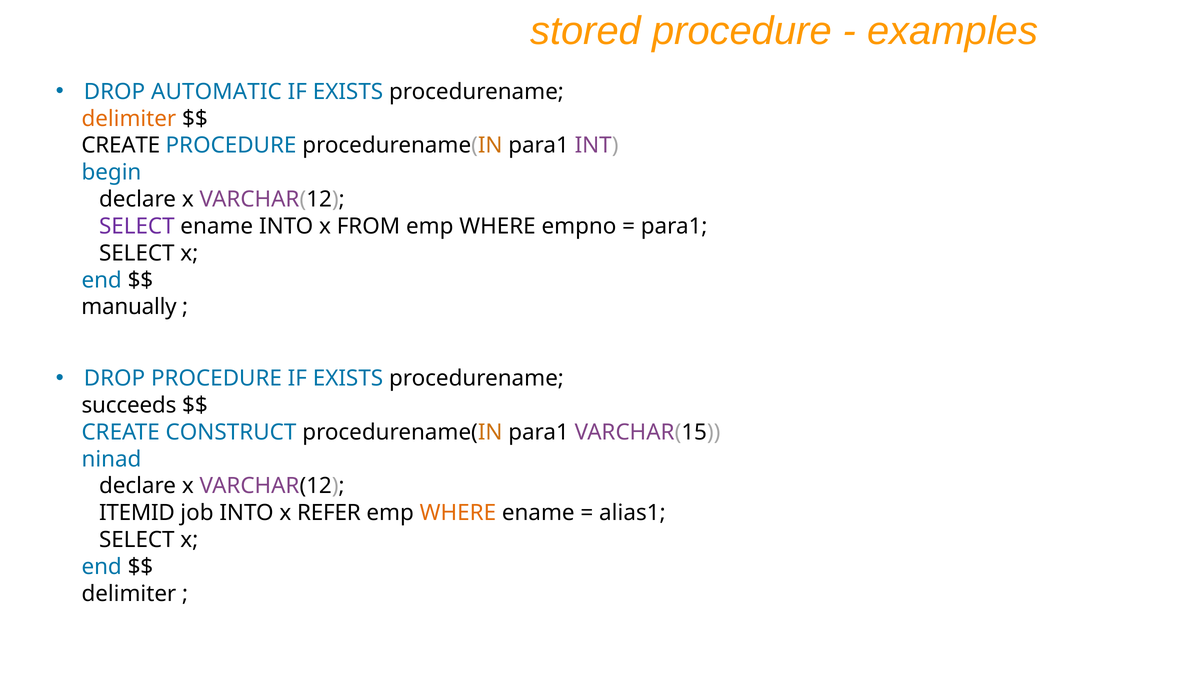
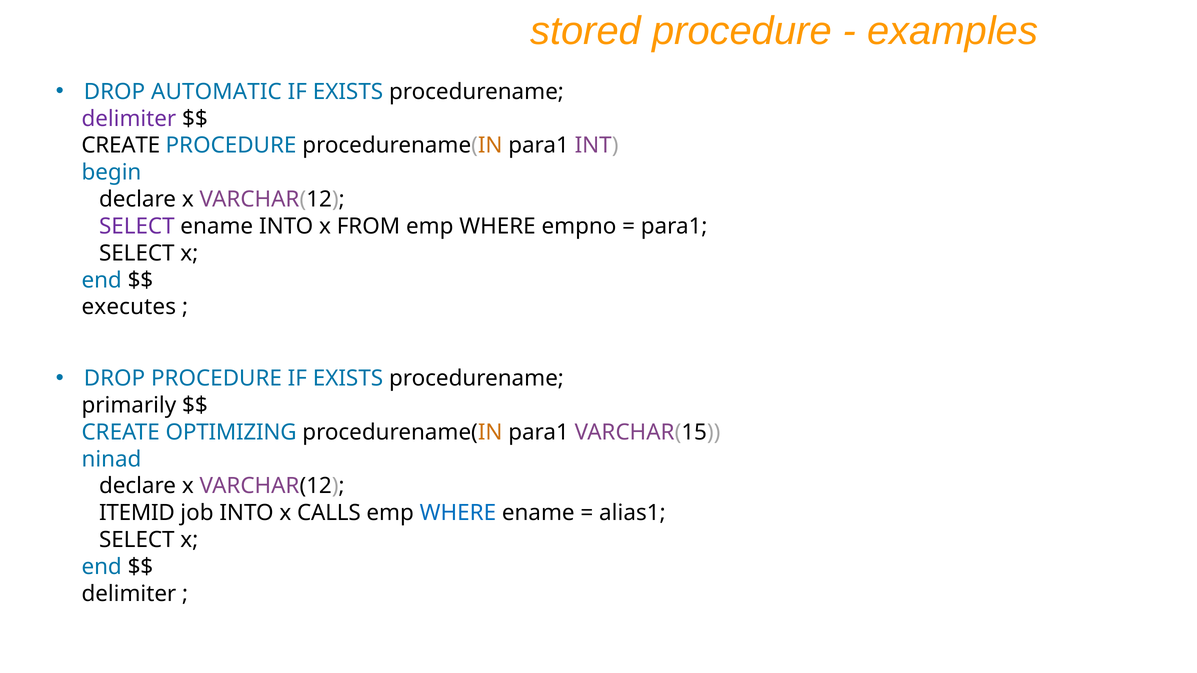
delimiter colour: orange -> purple (129, 119)
manually: manually -> executes (129, 307)
succeeds: succeeds -> primarily (129, 405)
CONSTRUCT: CONSTRUCT -> OPTIMIZING (231, 432)
REFER: REFER -> CALLS (329, 513)
WHERE colour: orange -> blue (458, 513)
